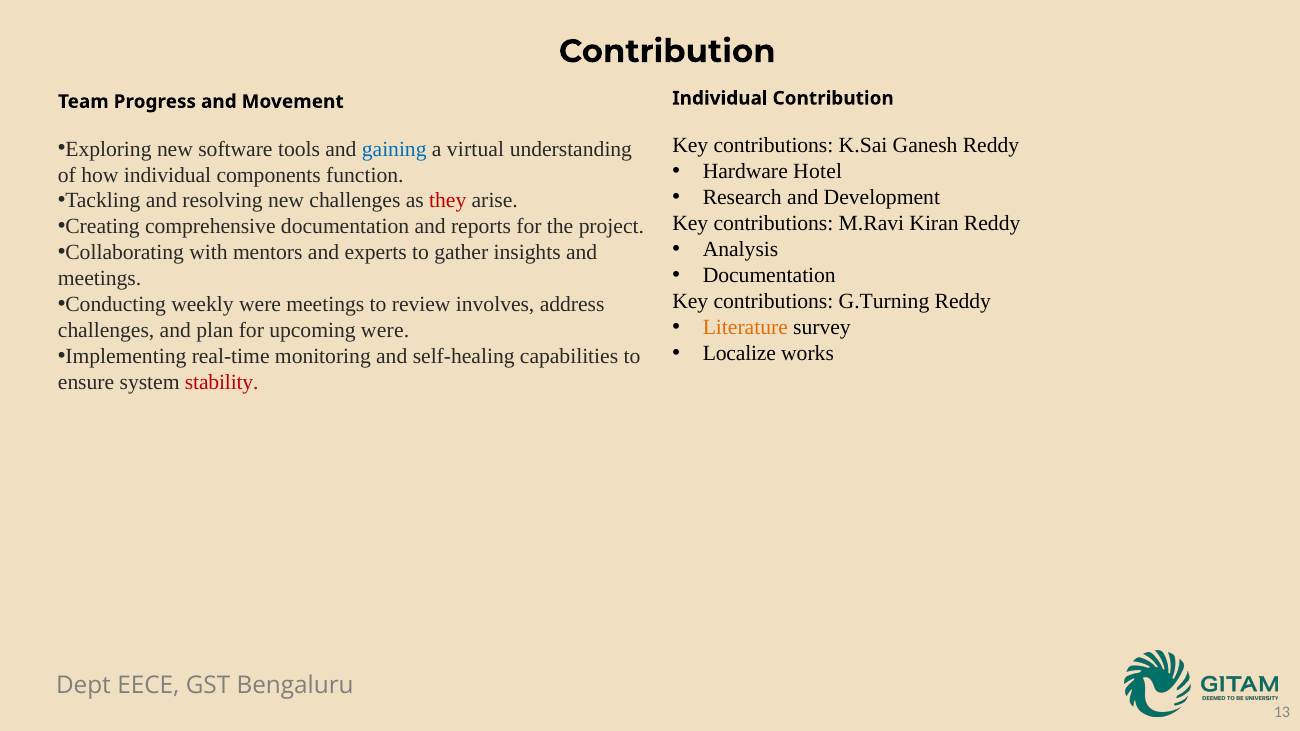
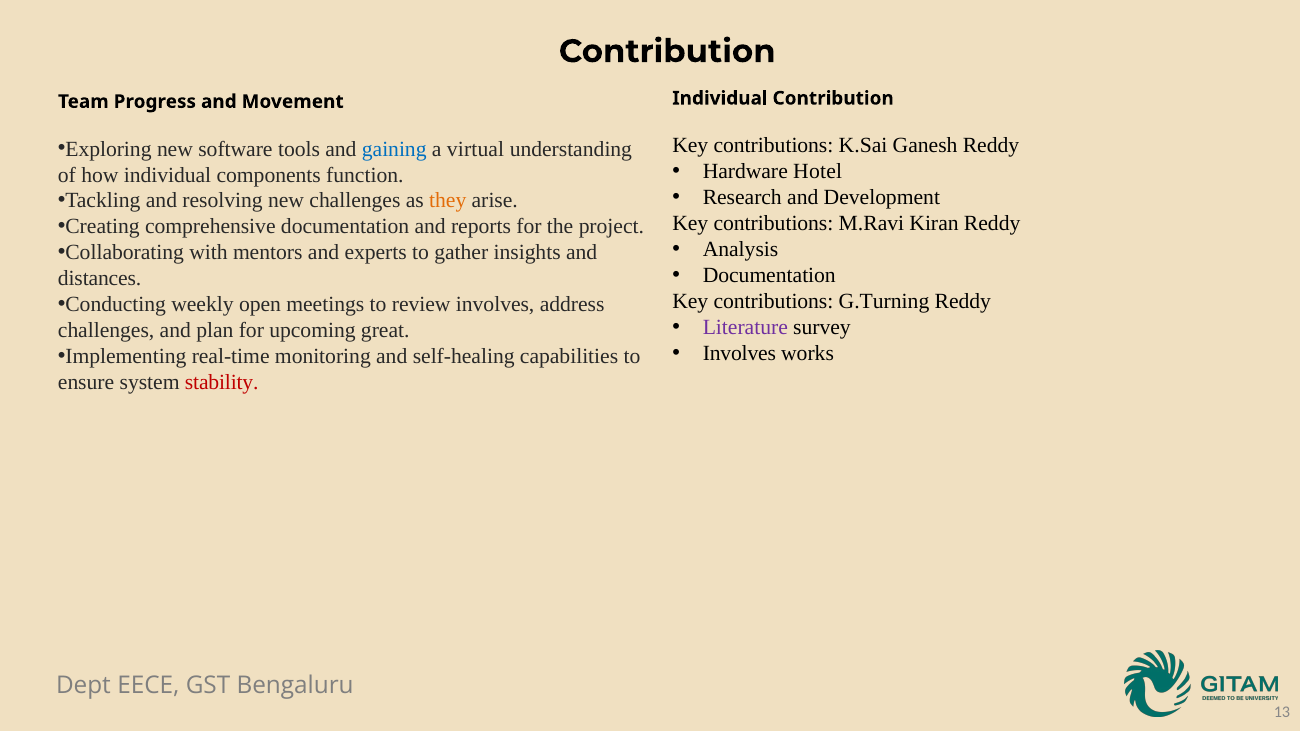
they colour: red -> orange (448, 201)
meetings: meetings -> distances (100, 279)
weekly were: were -> open (260, 305)
Literature colour: orange -> purple (745, 328)
upcoming were: were -> great (385, 331)
Localize: Localize -> Involves (739, 354)
